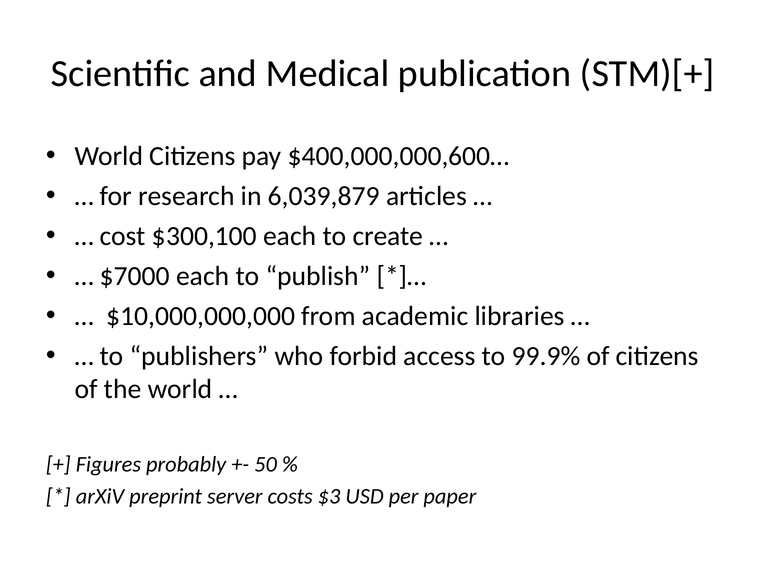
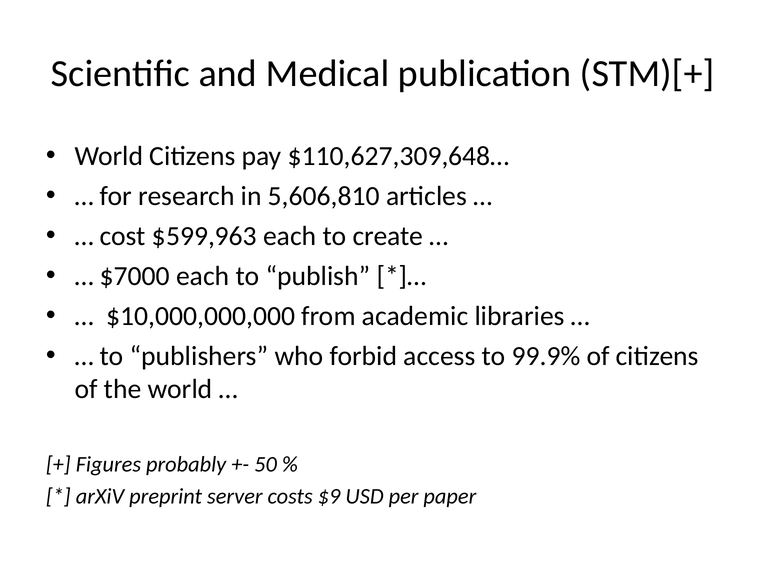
$400,000,000,600…: $400,000,000,600… -> $110,627,309,648… (399, 156)
6,039,879: 6,039,879 -> 5,606,810 (324, 196)
$300,100: $300,100 -> $599,963 (204, 236)
$3: $3 -> $9 (329, 497)
